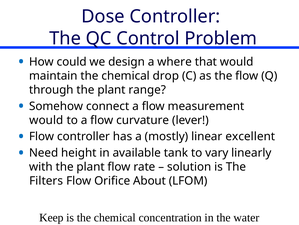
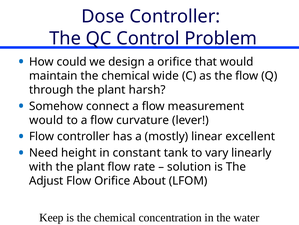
a where: where -> orifice (175, 62)
drop: drop -> wide (166, 76)
range: range -> harsh (147, 90)
available: available -> constant (137, 152)
Filters: Filters -> Adjust (46, 180)
